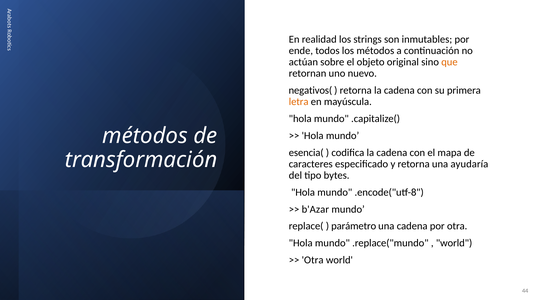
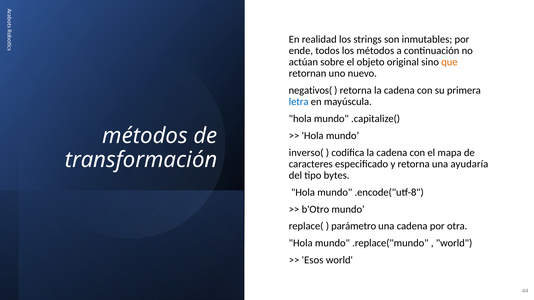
letra colour: orange -> blue (299, 102)
esencia(: esencia( -> inverso( (306, 153)
b'Azar: b'Azar -> b'Otro (315, 209)
Otra: Otra -> Esos (313, 260)
